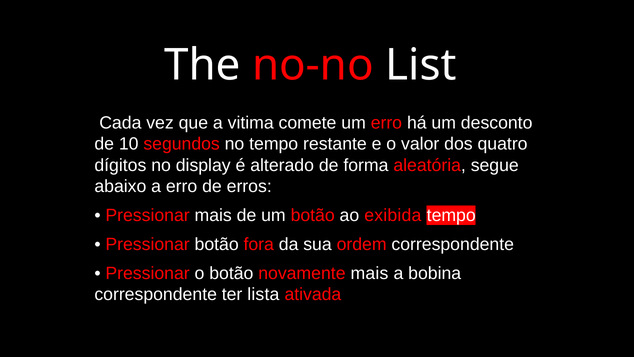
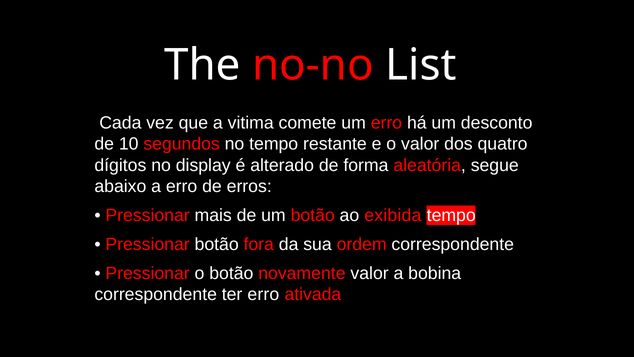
novamente mais: mais -> valor (370, 273)
ter lista: lista -> erro (263, 294)
